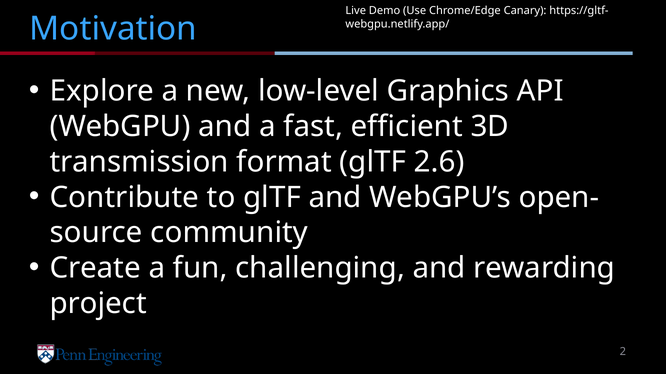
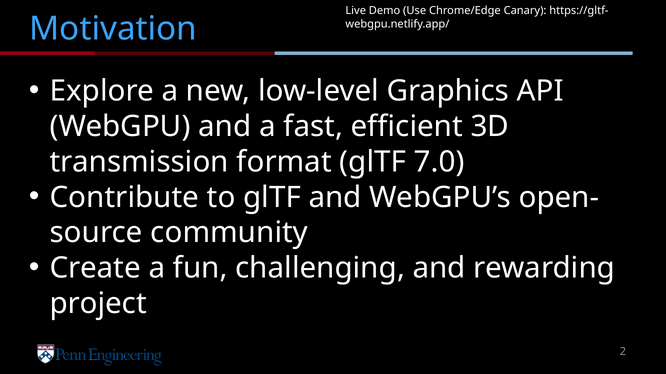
2.6: 2.6 -> 7.0 (439, 162)
